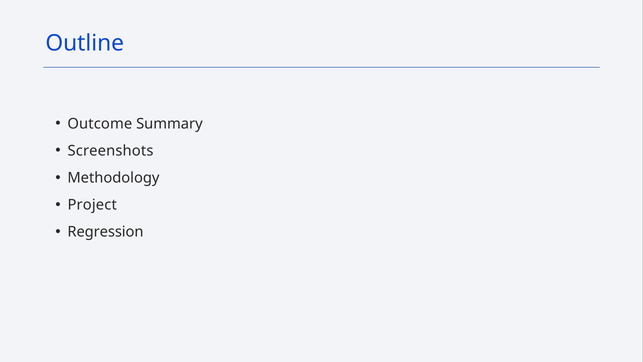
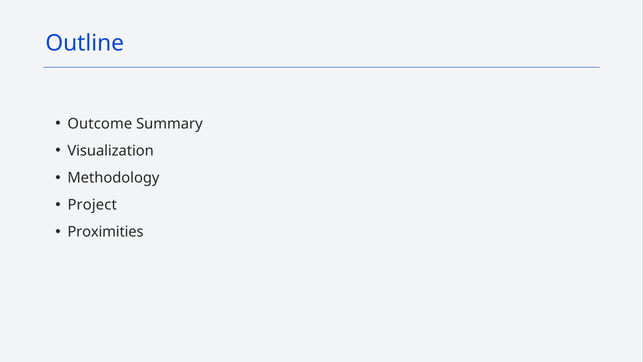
Screenshots: Screenshots -> Visualization (111, 151)
Regression: Regression -> Proximities (106, 232)
